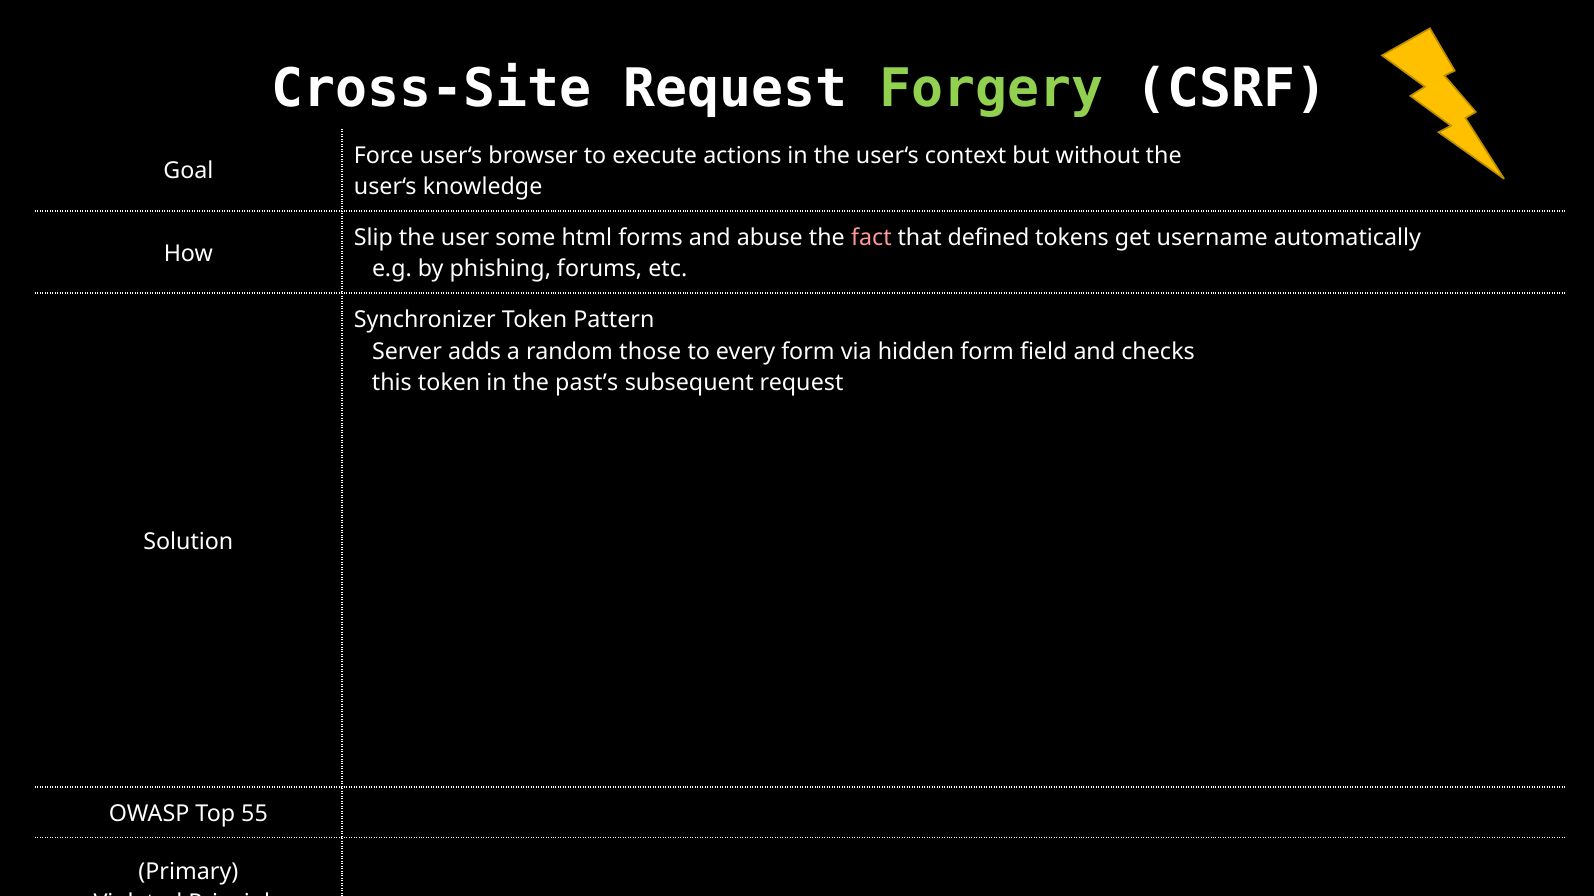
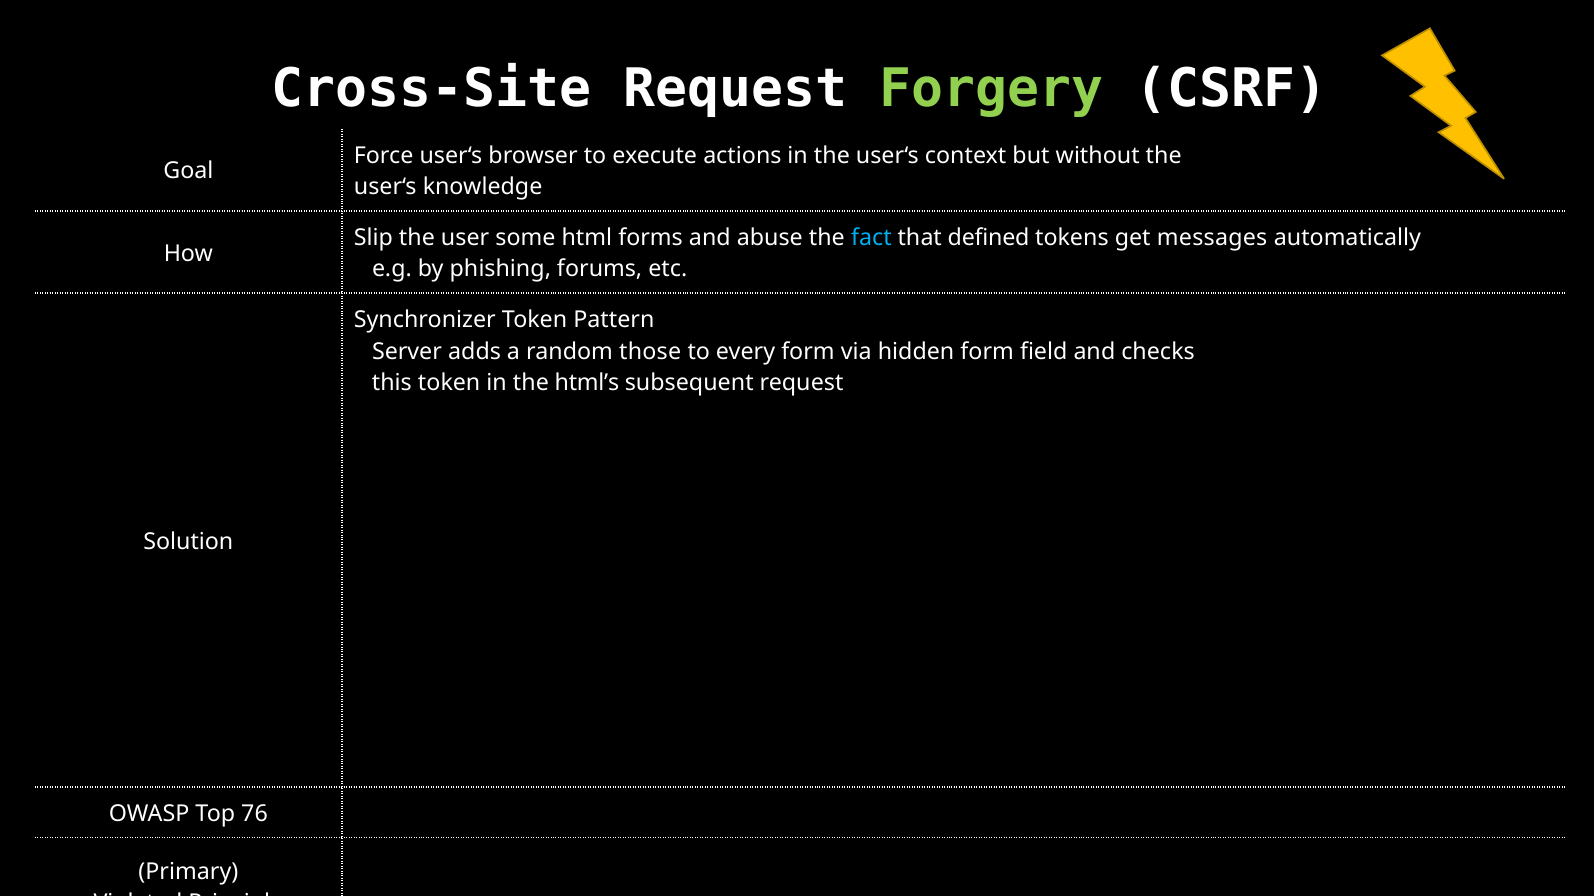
fact colour: pink -> light blue (871, 238)
username: username -> messages (1212, 238)
past’s: past’s -> html’s (587, 383)
55: 55 -> 76 (254, 814)
